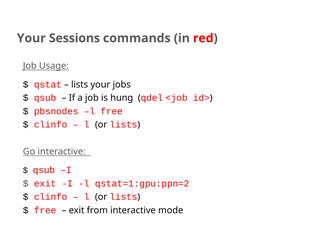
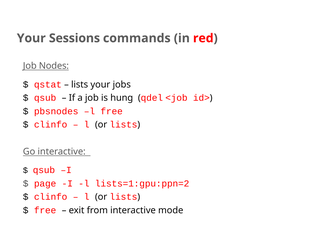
Usage: Usage -> Nodes (54, 66)
exit: exit -> page (45, 183)
qstat=1:gpu:ppn=2: qstat=1:gpu:ppn=2 -> lists=1:gpu:ppn=2 (142, 183)
